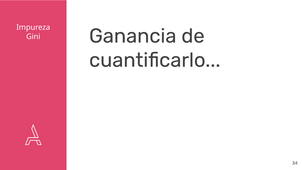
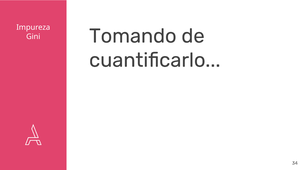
Ganancia: Ganancia -> Tomando (133, 36)
